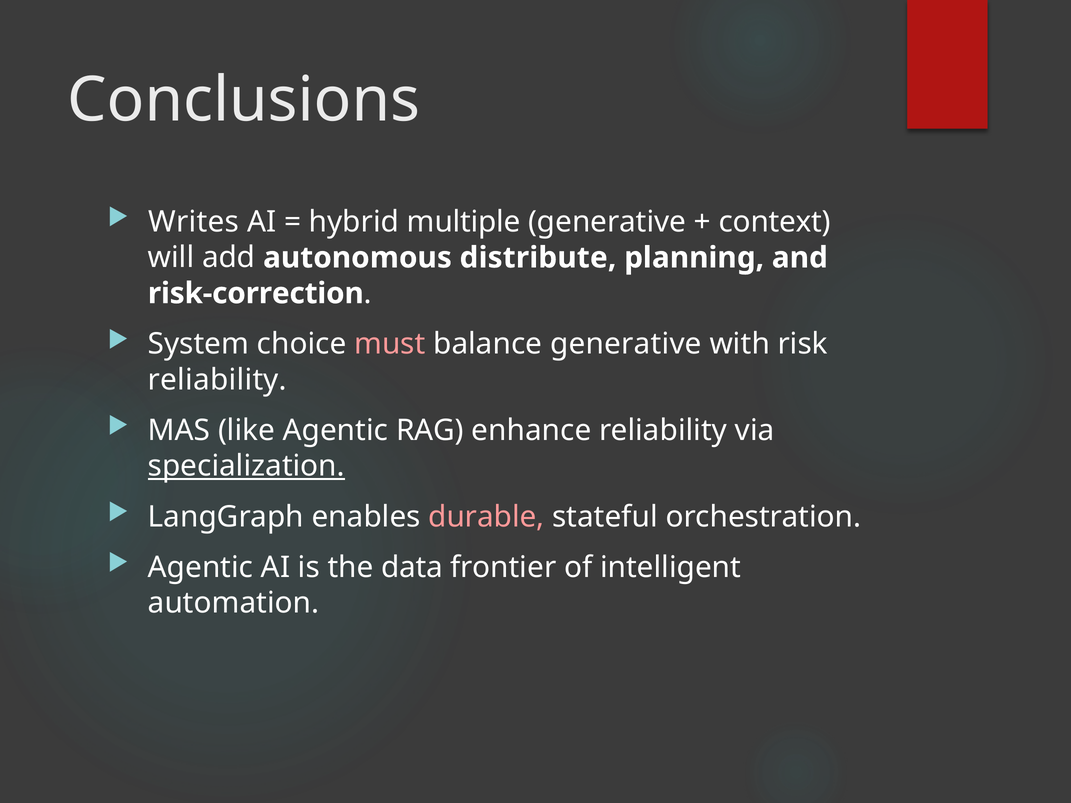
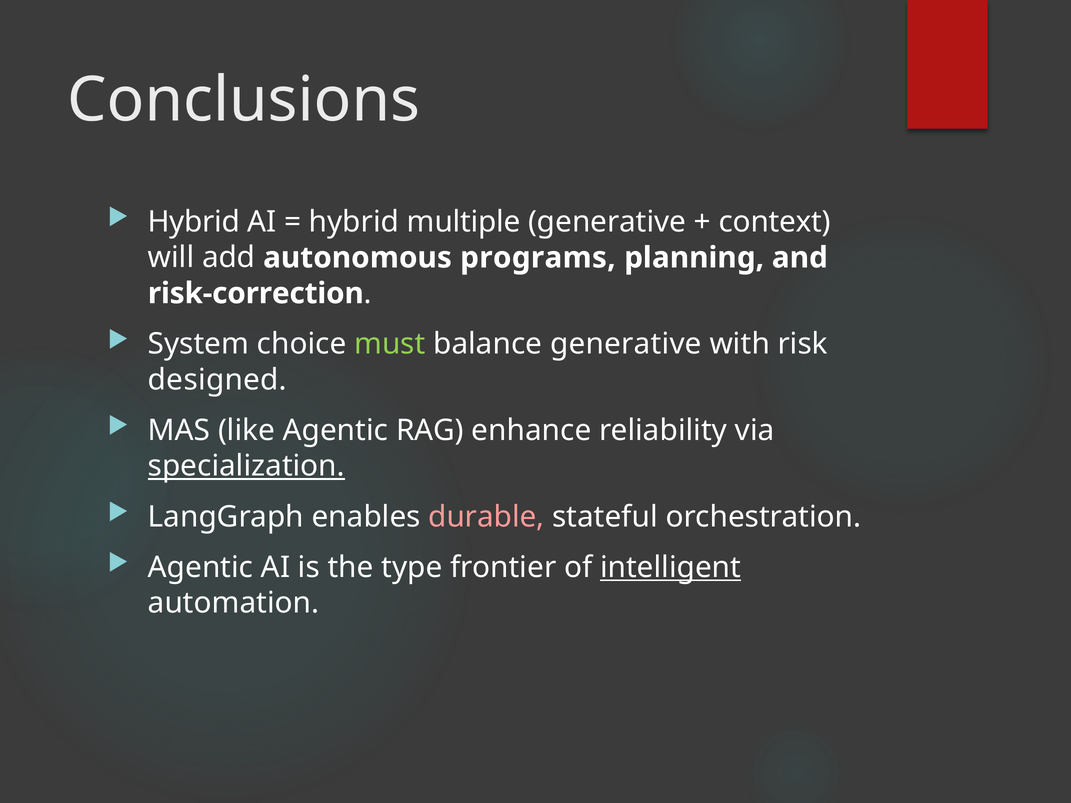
Writes: Writes -> Hybrid (194, 222)
distribute: distribute -> programs (538, 258)
must colour: pink -> light green (390, 344)
reliability: reliability -> designed (217, 380)
data: data -> type (412, 568)
intelligent underline: none -> present (671, 568)
